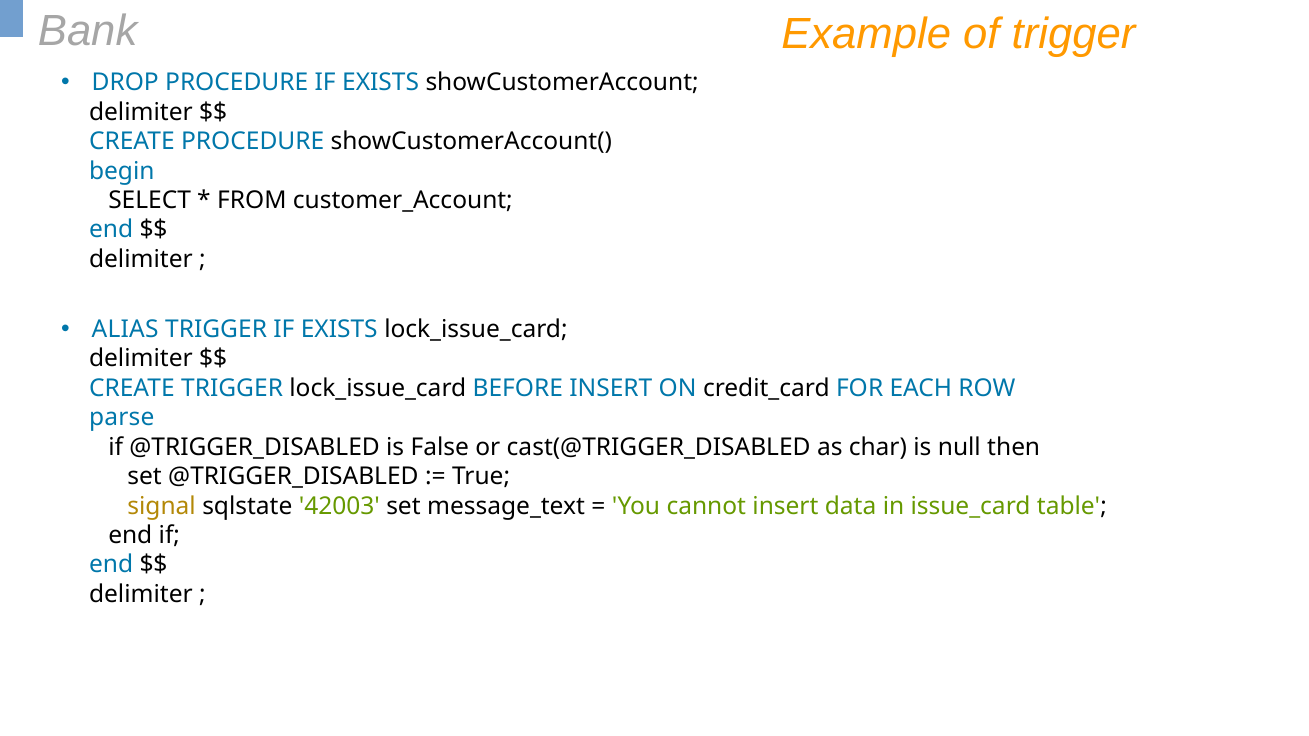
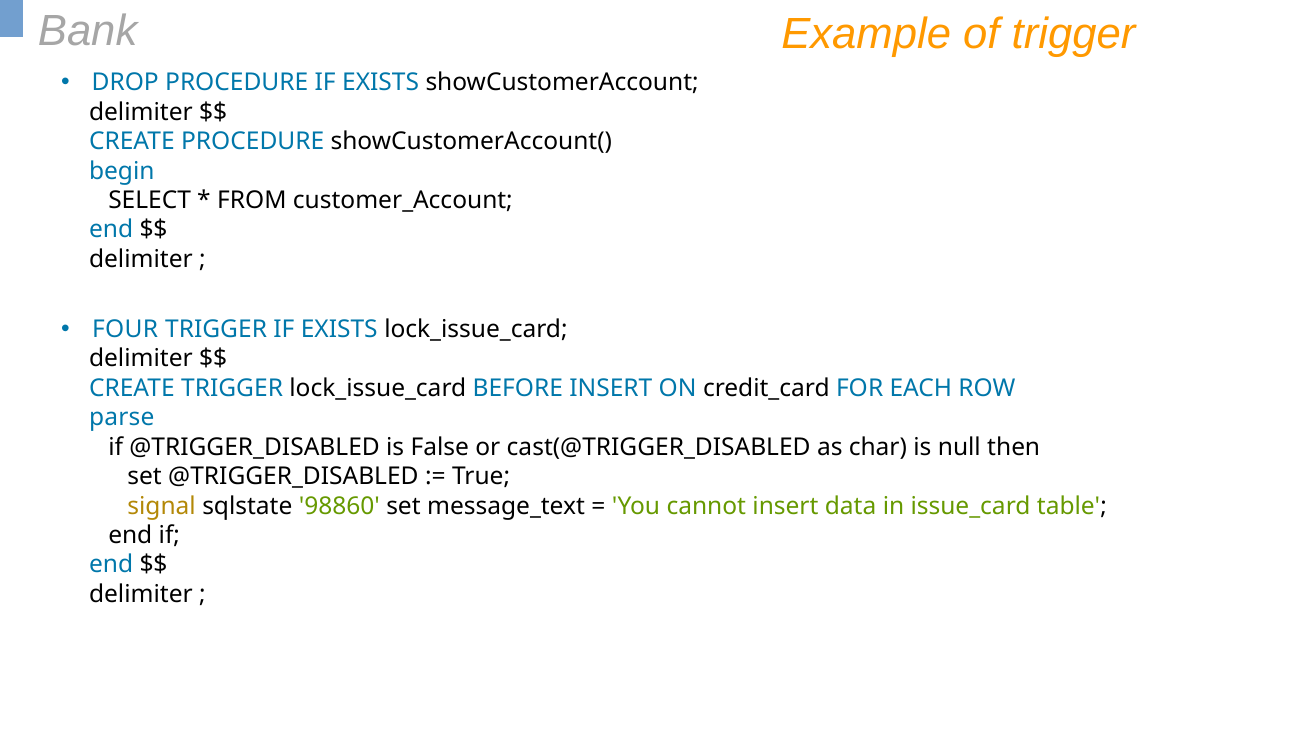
ALIAS: ALIAS -> FOUR (125, 329)
42003: 42003 -> 98860 (339, 506)
